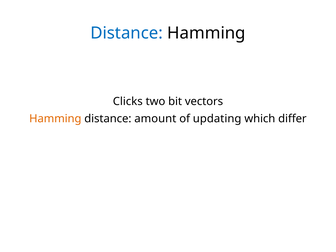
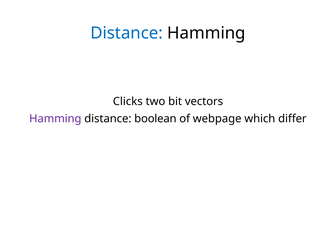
Hamming colour: orange -> purple (55, 119)
amount: amount -> boolean (155, 119)
updating: updating -> webpage (217, 119)
